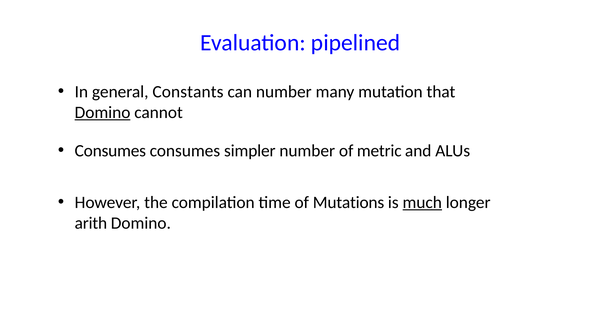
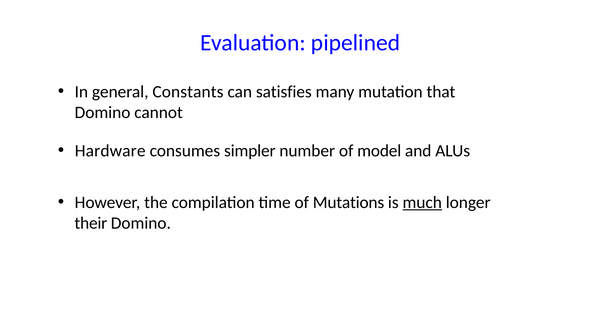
can number: number -> satisfies (284, 92)
Domino underline: present -> none (103, 113)
Consumes: Consumes -> Hardware (110, 151)
metric: metric -> model (379, 151)
arith: arith -> their (91, 223)
